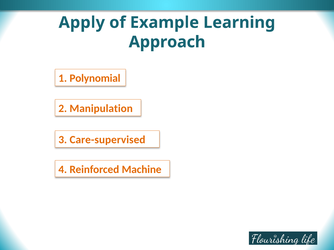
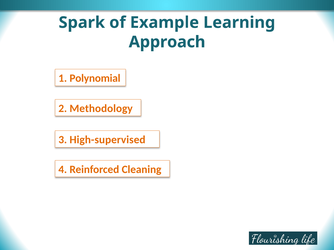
Apply: Apply -> Spark (82, 23)
Manipulation: Manipulation -> Methodology (101, 109)
Care-supervised: Care-supervised -> High-supervised (107, 140)
Machine: Machine -> Cleaning (142, 170)
